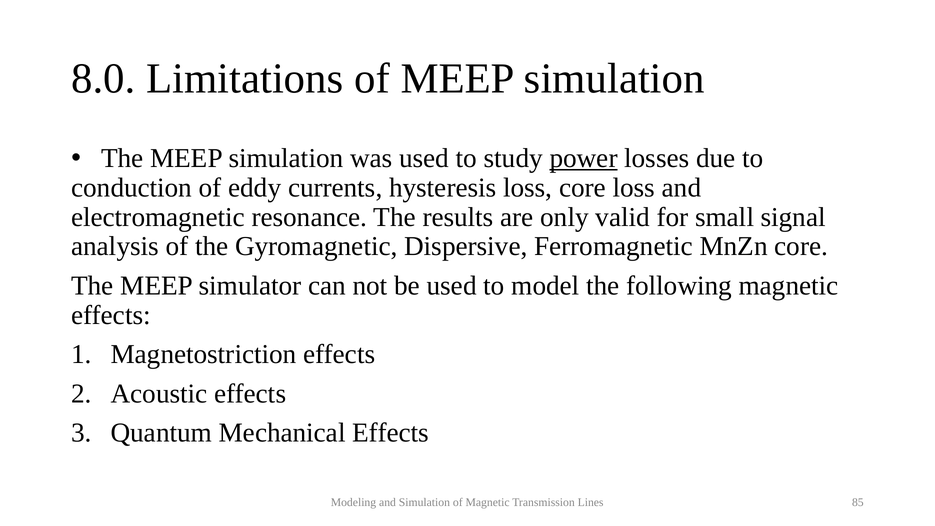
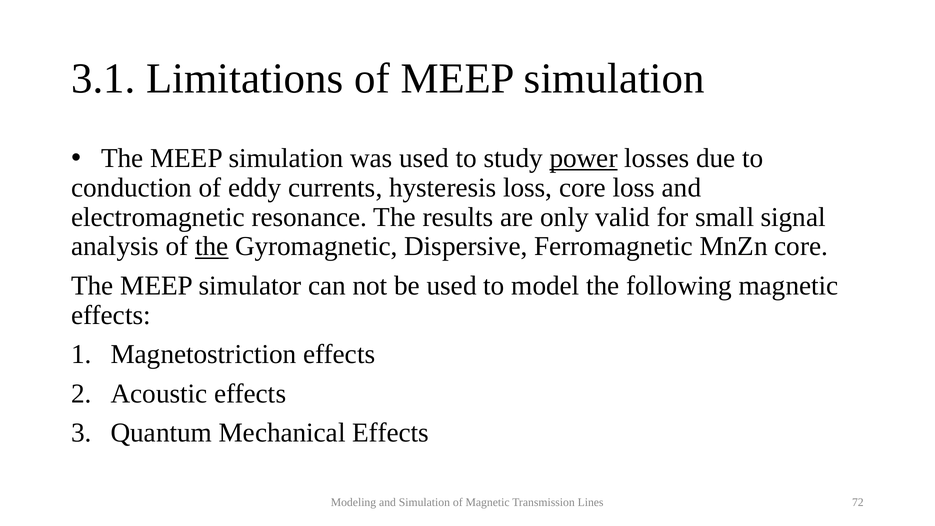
8.0: 8.0 -> 3.1 (103, 79)
the underline: none -> present (212, 246)
85: 85 -> 72 (858, 502)
